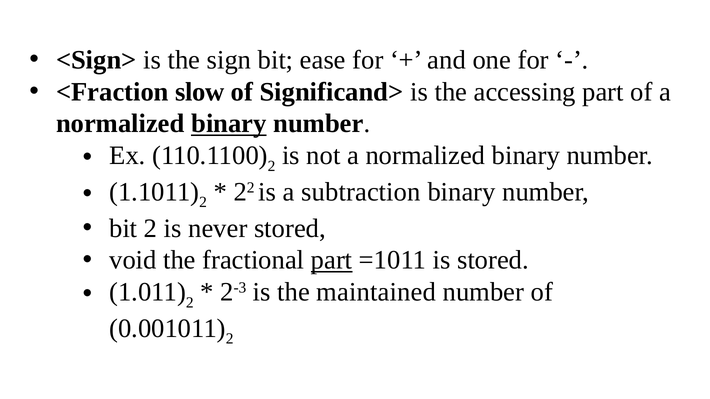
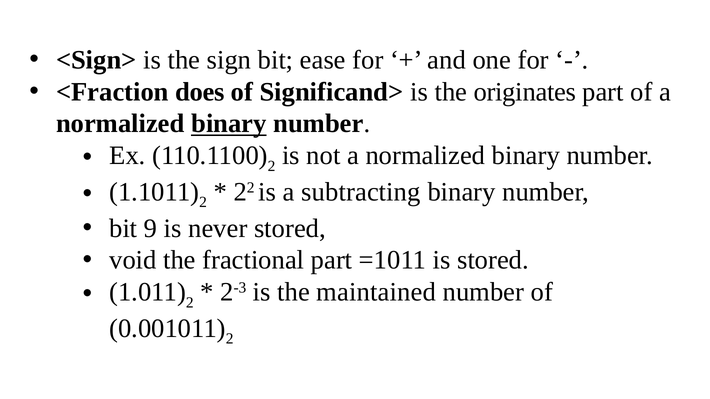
slow: slow -> does (200, 92)
accessing: accessing -> originates (525, 92)
subtraction: subtraction -> subtracting (361, 192)
bit 2: 2 -> 9 (151, 228)
part underline: present -> none (332, 260)
